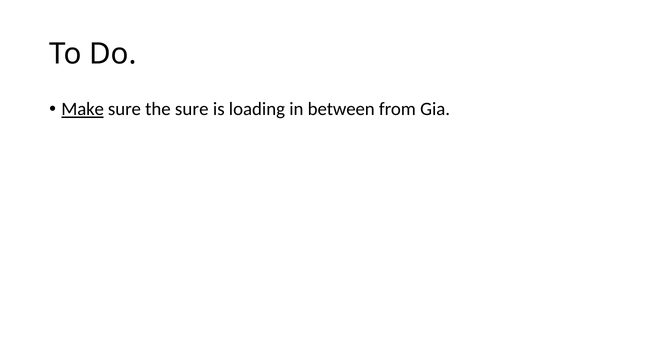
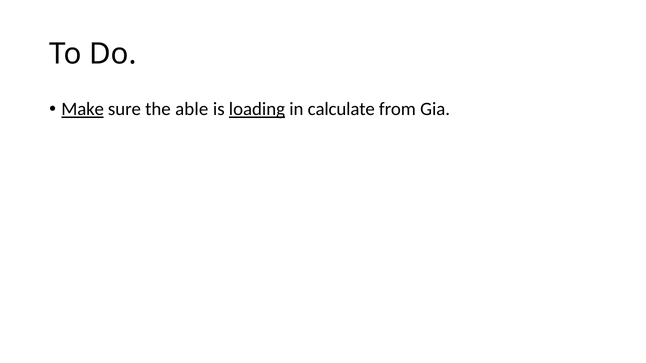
the sure: sure -> able (192, 109)
loading underline: none -> present (257, 109)
between: between -> calculate (341, 109)
